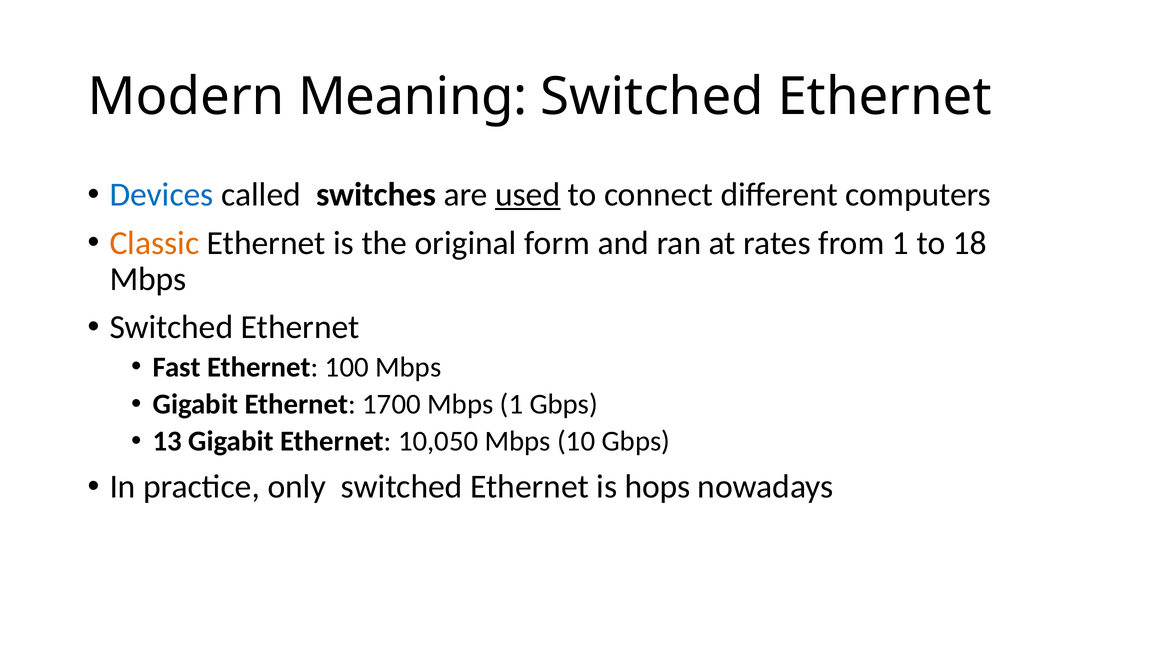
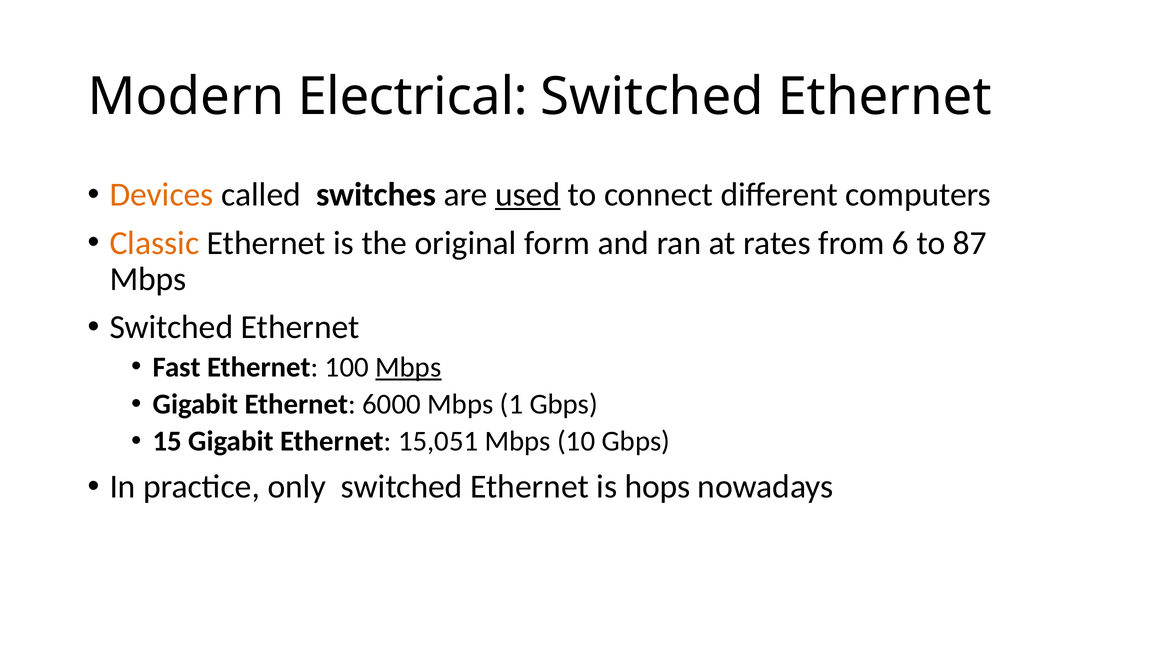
Meaning: Meaning -> Electrical (413, 97)
Devices colour: blue -> orange (162, 195)
from 1: 1 -> 6 (900, 243)
18: 18 -> 87 (970, 243)
Mbps underline: none -> present (408, 367)
1700: 1700 -> 6000 (392, 405)
13: 13 -> 15 (167, 442)
10,050: 10,050 -> 15,051 (438, 442)
